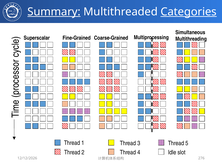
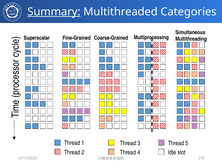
Categories underline: present -> none (189, 12)
